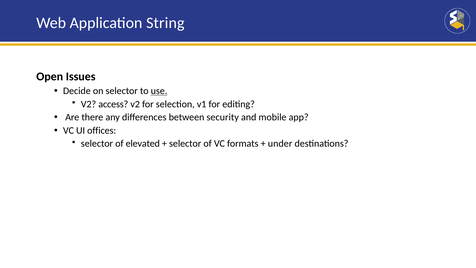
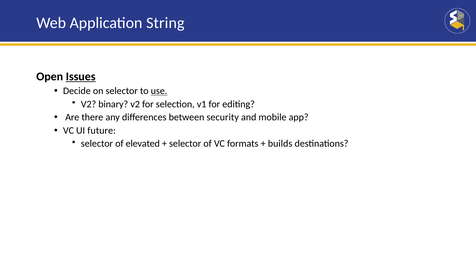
Issues underline: none -> present (81, 77)
access: access -> binary (113, 104)
offices: offices -> future (102, 130)
under: under -> builds (280, 144)
